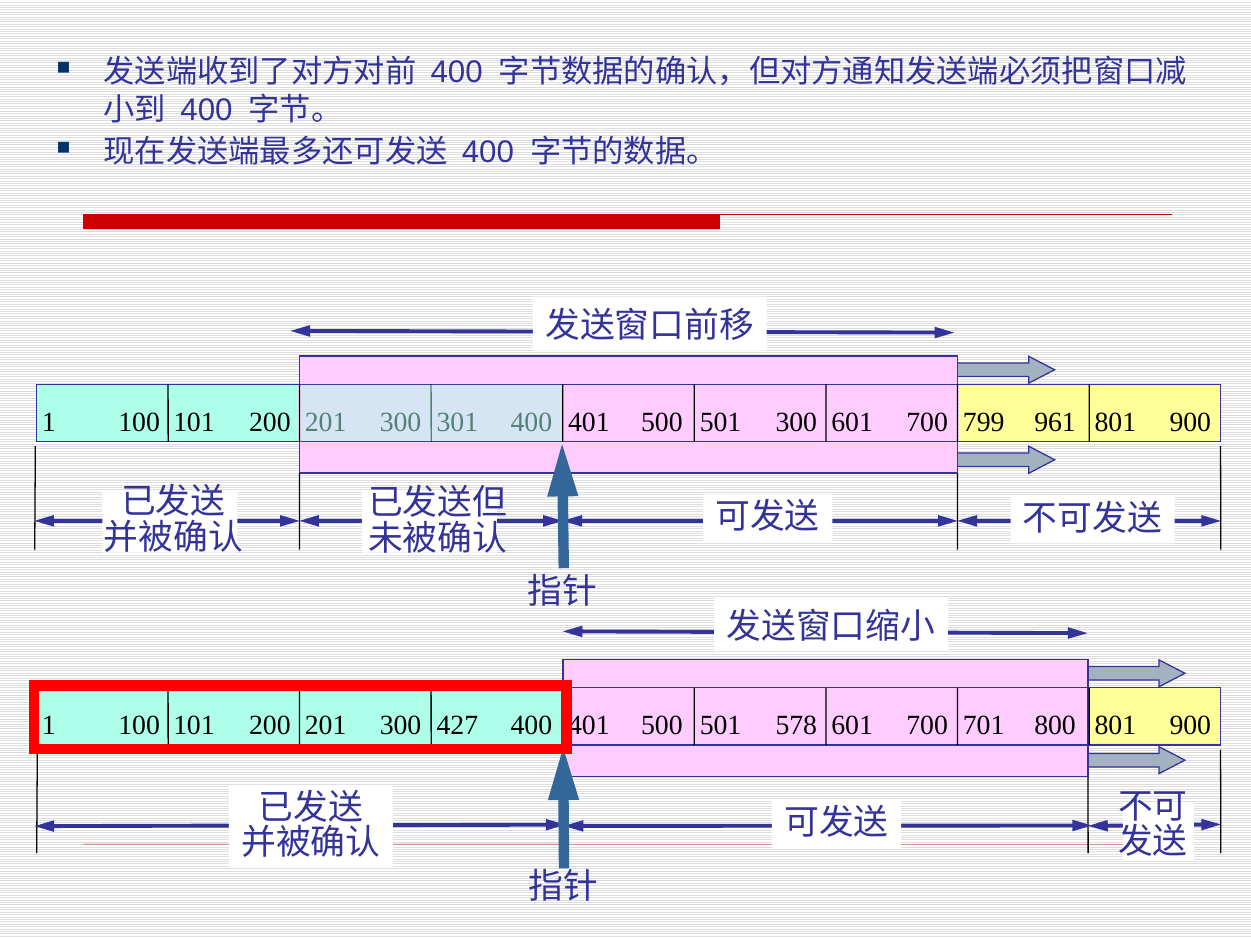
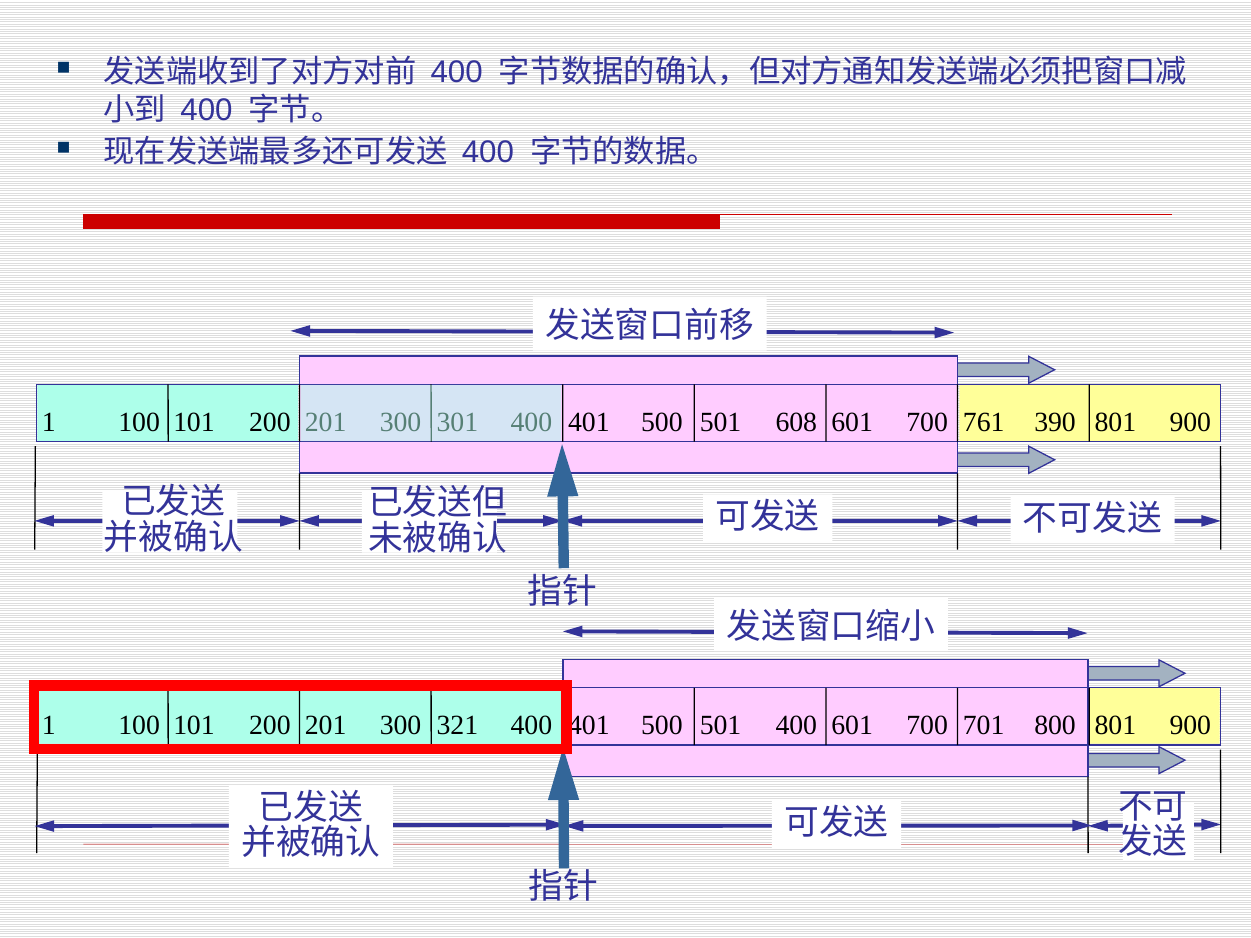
500 300: 300 -> 608 (796, 422)
799: 799 -> 761 (984, 422)
961: 961 -> 390 (1055, 422)
427: 427 -> 321 (457, 725)
500 578: 578 -> 400 (796, 725)
